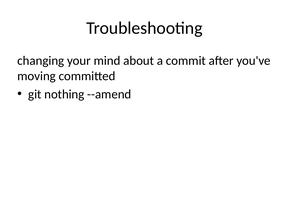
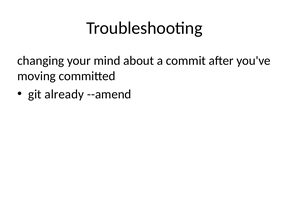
nothing: nothing -> already (64, 94)
